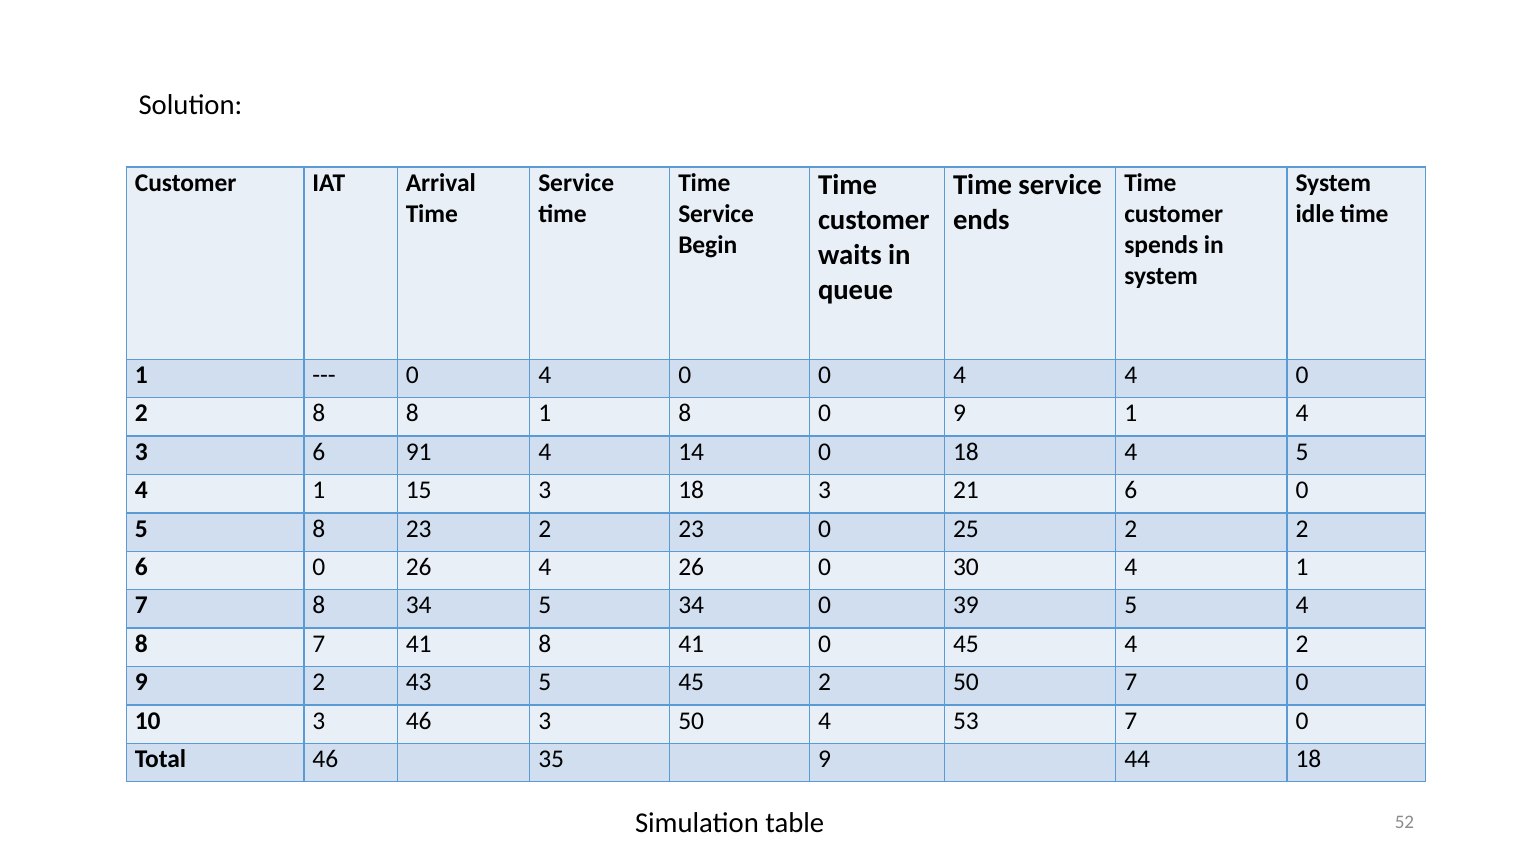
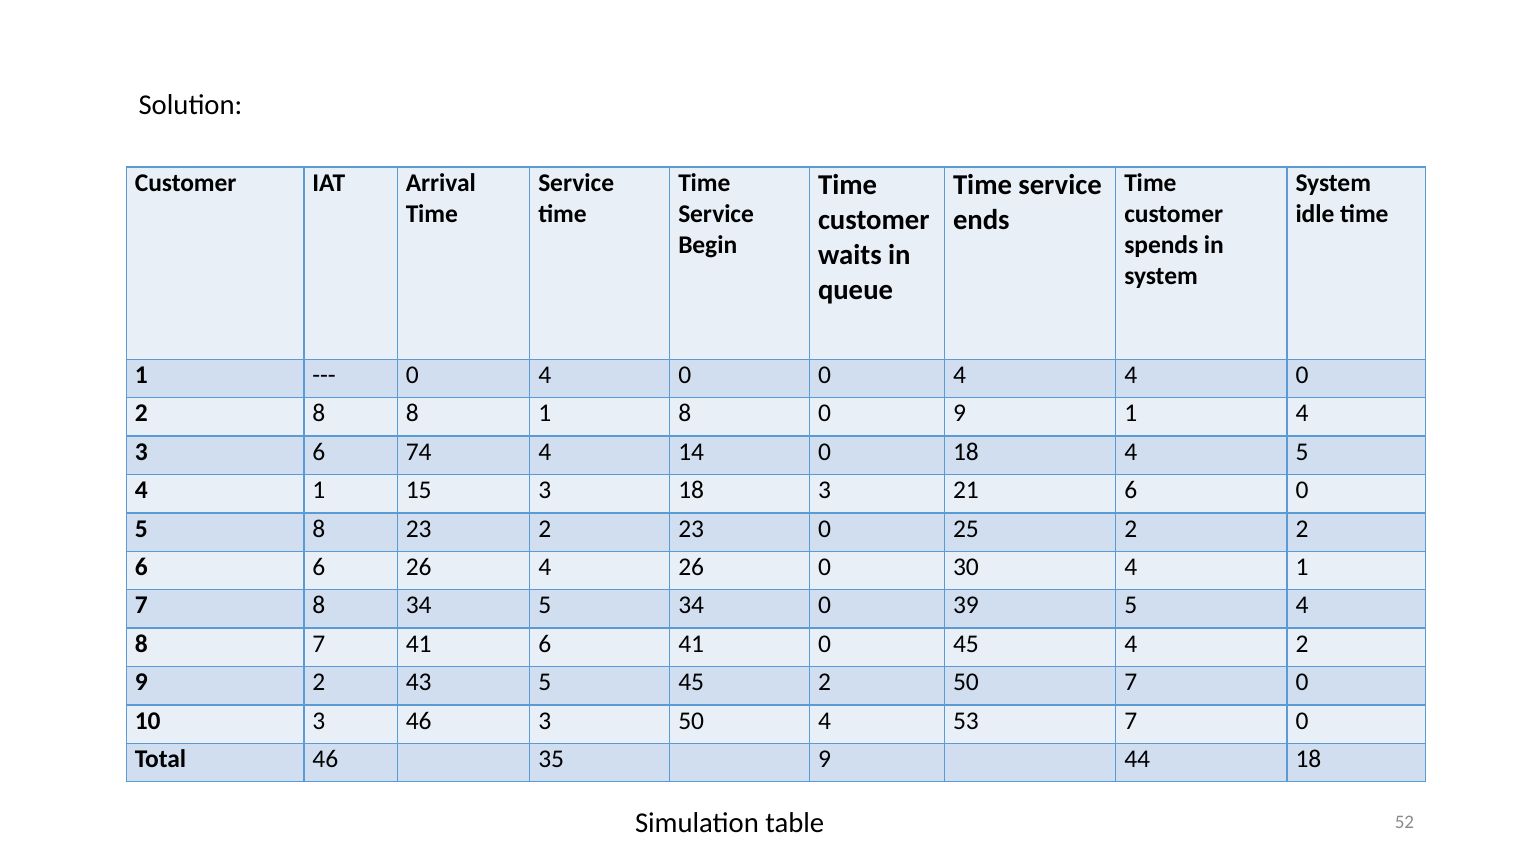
91: 91 -> 74 (419, 452)
0: 0 -> 6 (319, 567)
41 8: 8 -> 6 (545, 644)
